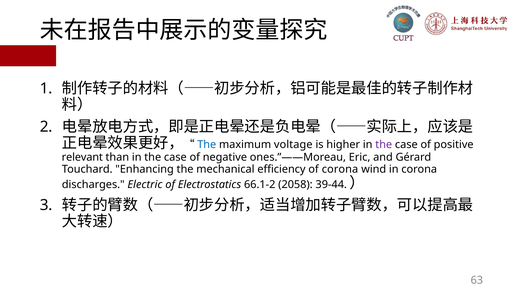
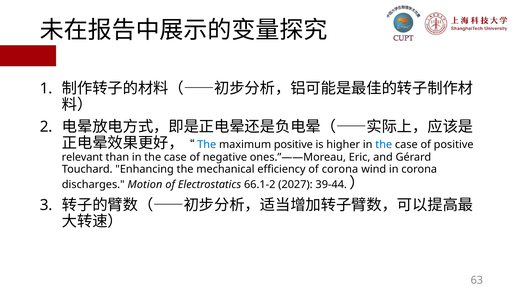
maximum voltage: voltage -> positive (293, 145)
the colour: purple -> blue (384, 145)
Electric: Electric -> Motion (145, 185)
2058: 2058 -> 2027 (295, 185)
